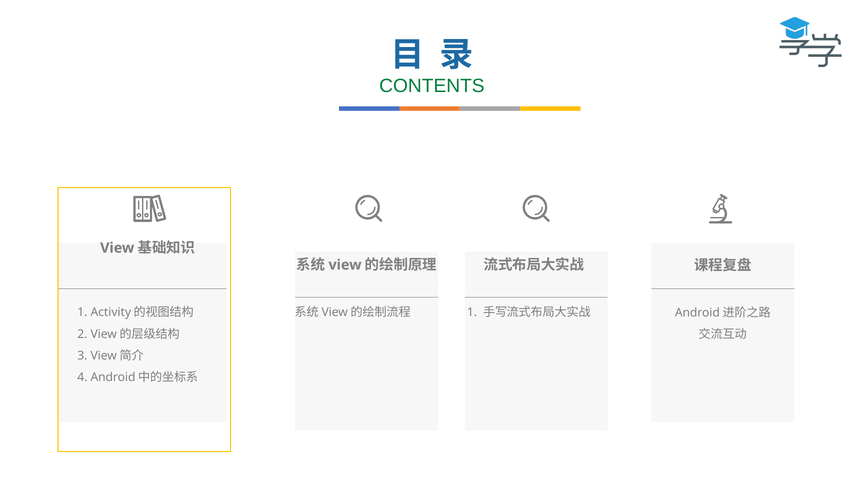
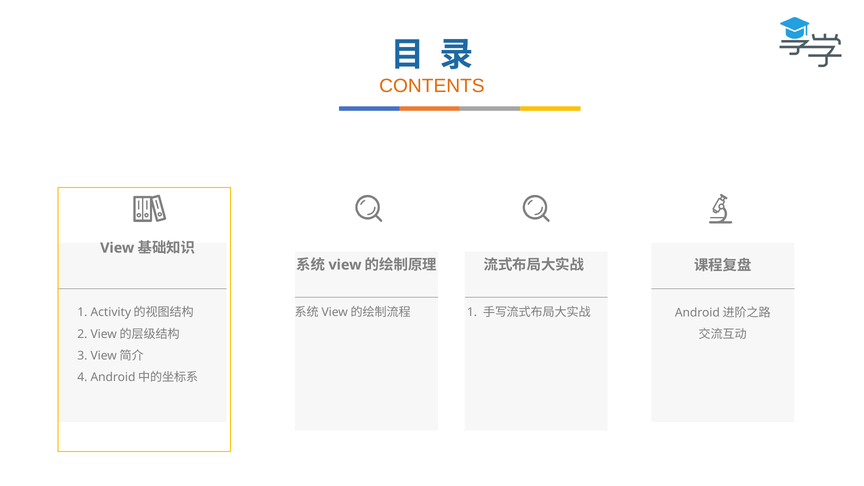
CONTENTS colour: green -> orange (432, 86)
